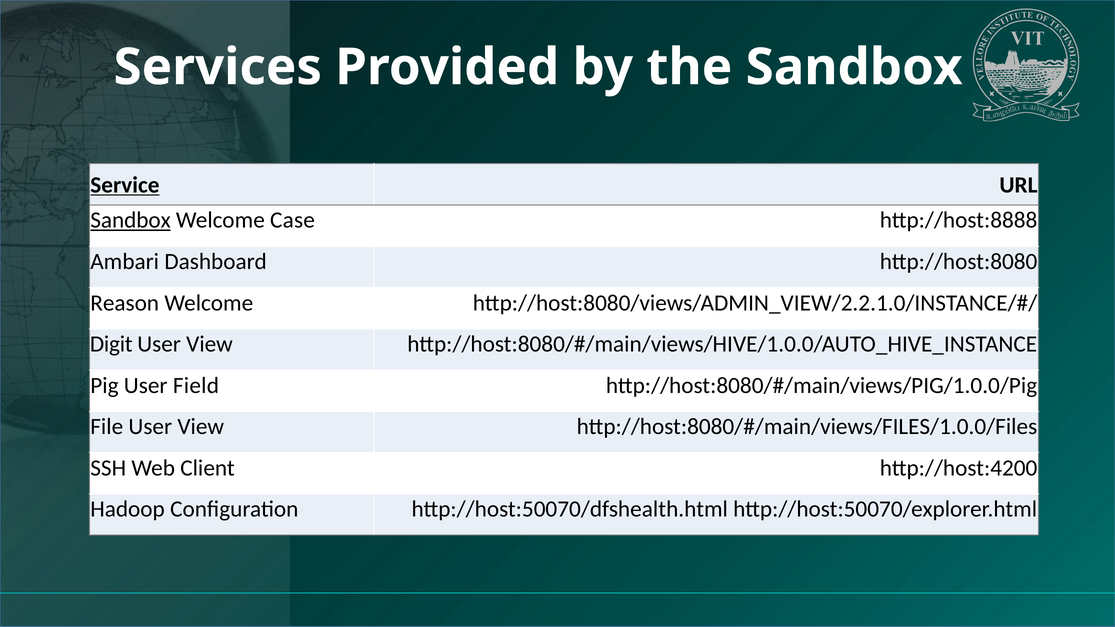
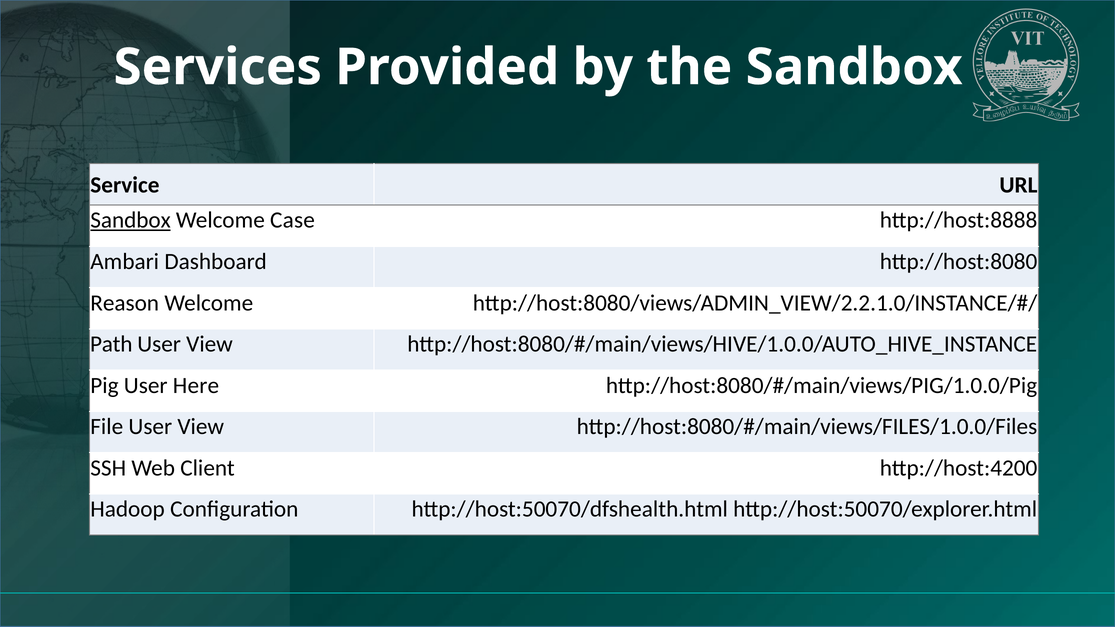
Service underline: present -> none (125, 185)
Digit: Digit -> Path (111, 344)
Field: Field -> Here (196, 386)
